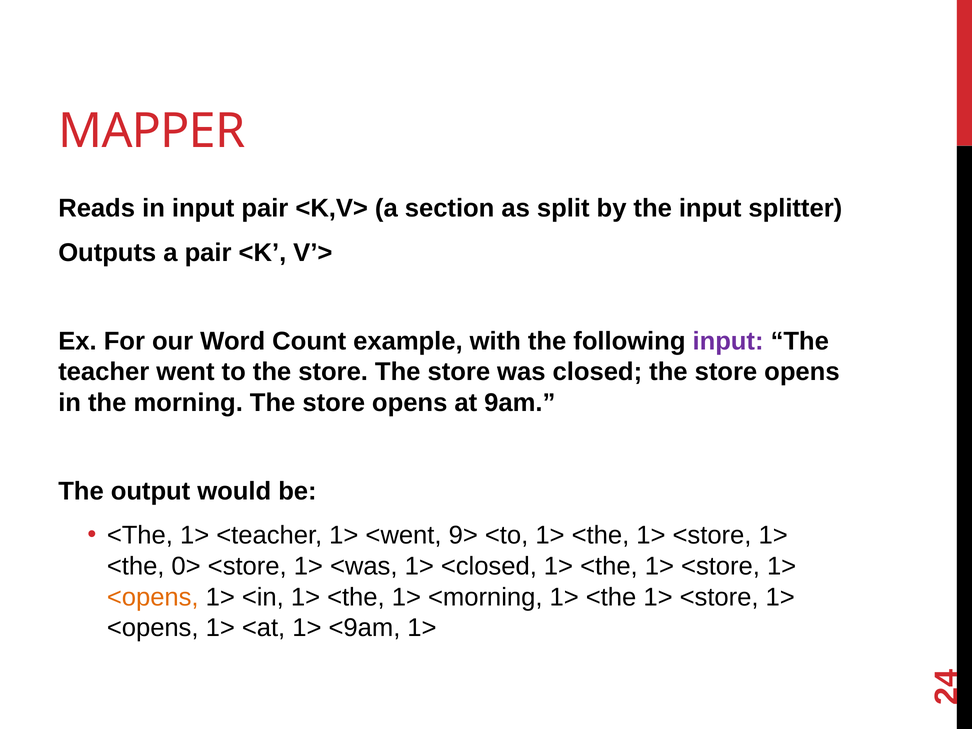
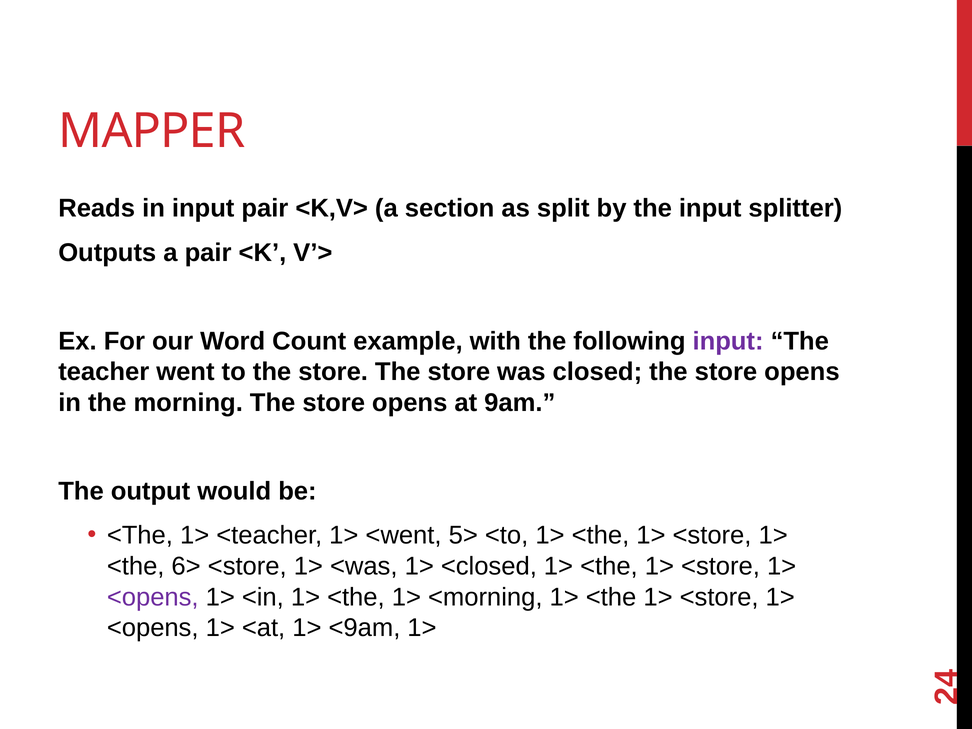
9>: 9> -> 5> (463, 536)
0>: 0> -> 6> (186, 566)
<opens colour: orange -> purple (153, 597)
